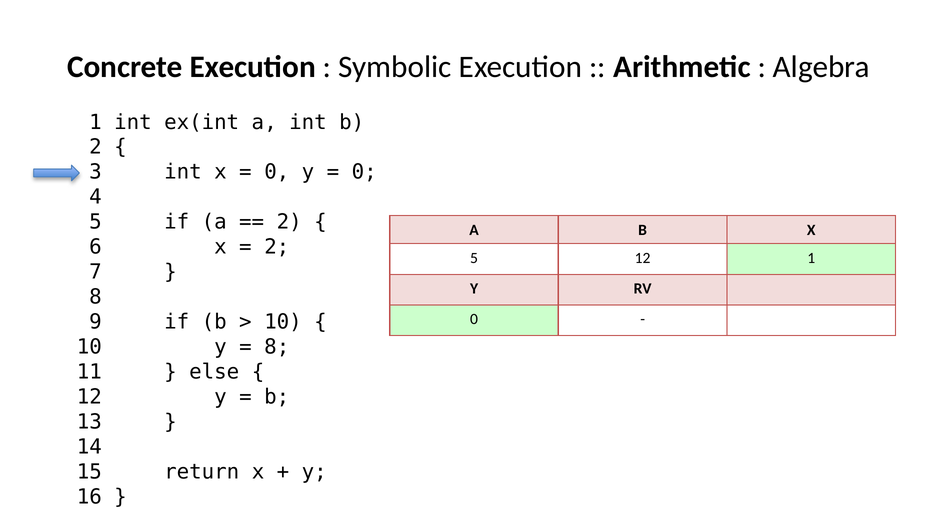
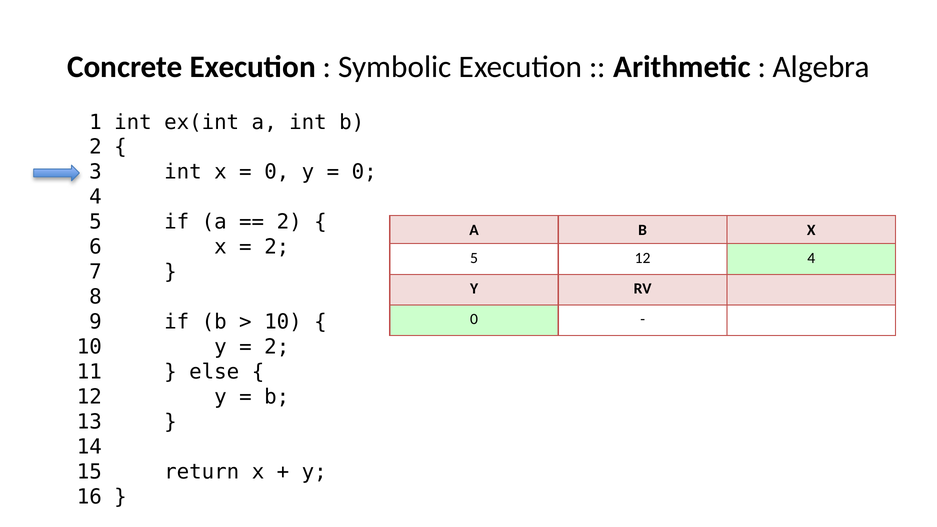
12 1: 1 -> 4 (811, 258)
8: 8 -> 2 (277, 347)
